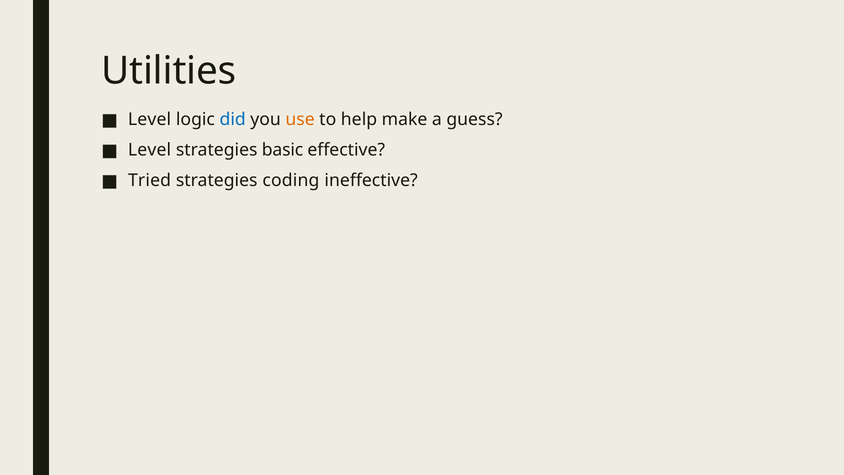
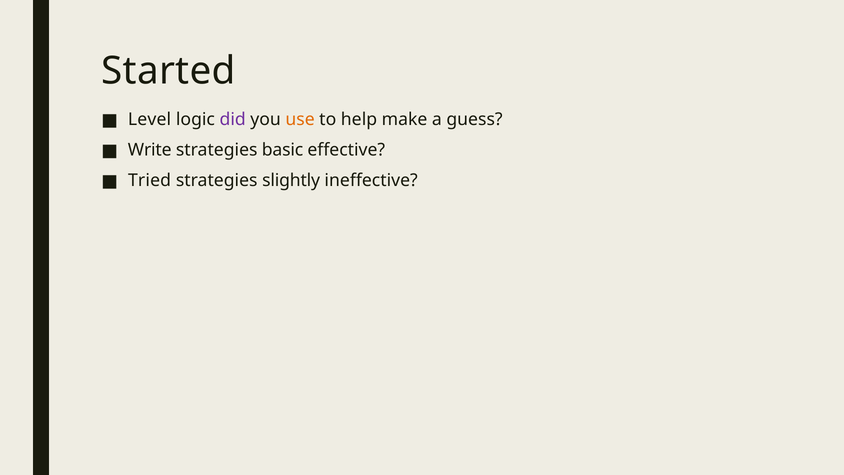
Utilities: Utilities -> Started (169, 71)
did colour: blue -> purple (233, 120)
Level: Level -> Write (150, 150)
coding: coding -> slightly (291, 180)
